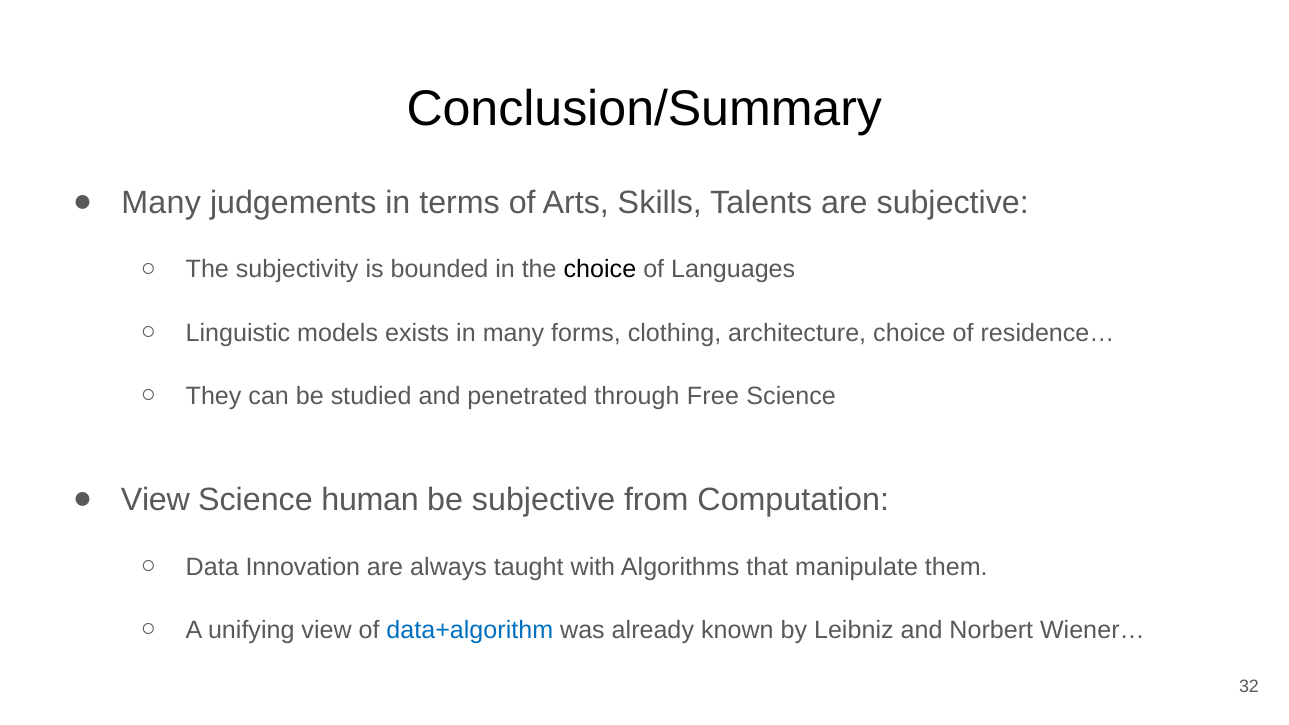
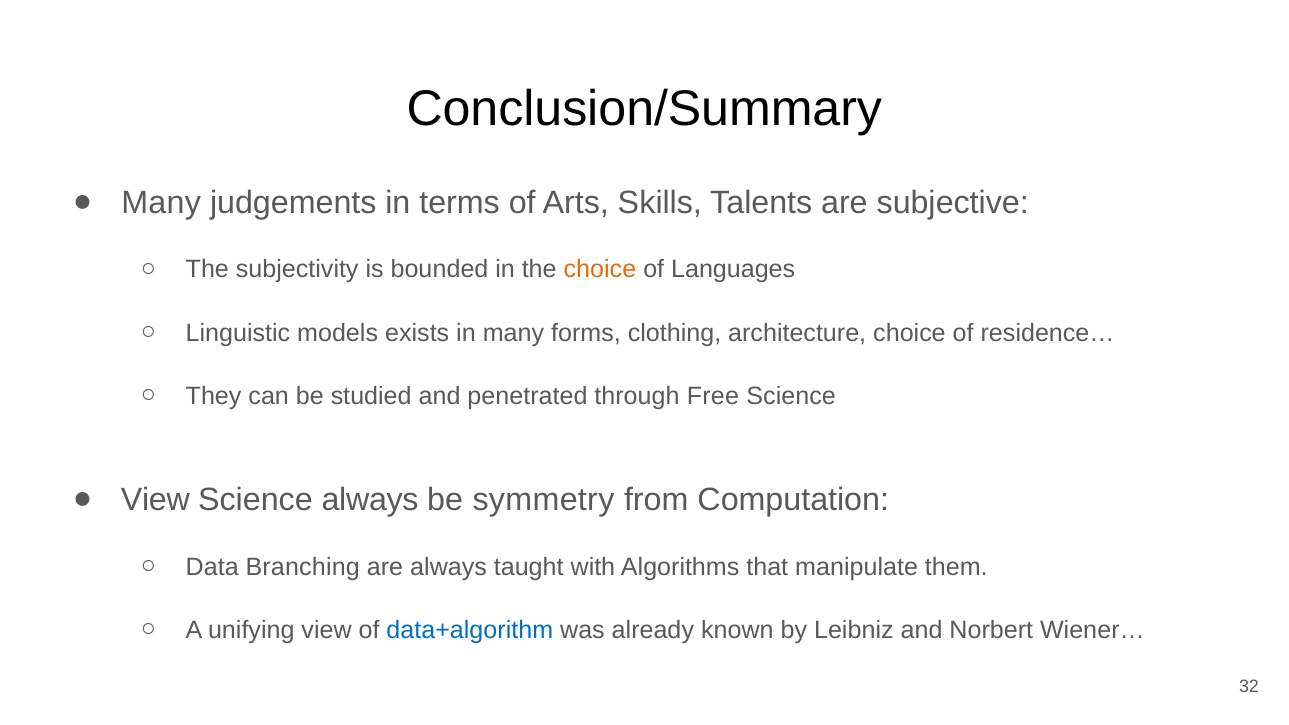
choice colour: black -> orange (600, 270)
Science human: human -> always (370, 500)
be subjective: subjective -> symmetry (543, 500)
Innovation: Innovation -> Branching (303, 567)
